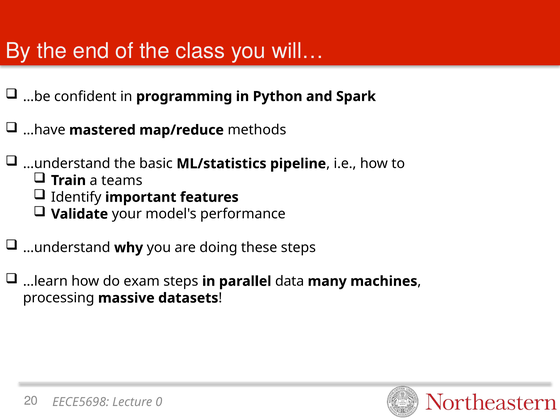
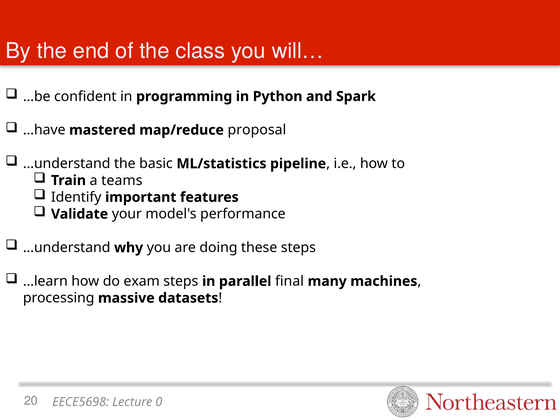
methods: methods -> proposal (257, 130)
data: data -> final (290, 281)
